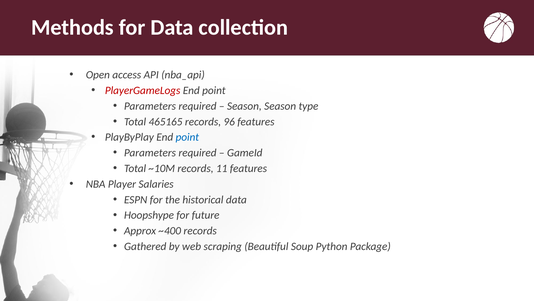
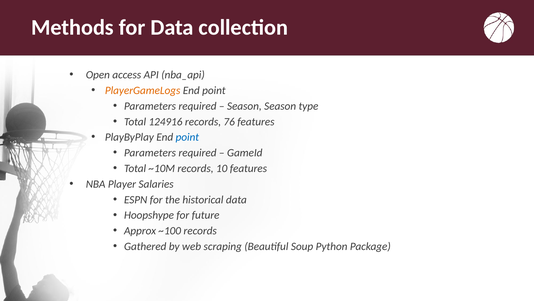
PlayerGameLogs colour: red -> orange (143, 90)
465165: 465165 -> 124916 (166, 121)
96: 96 -> 76 (229, 121)
11: 11 -> 10 (222, 168)
~400: ~400 -> ~100 (170, 231)
